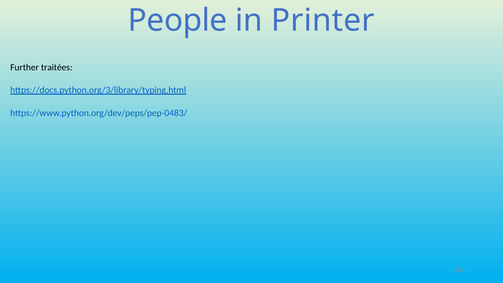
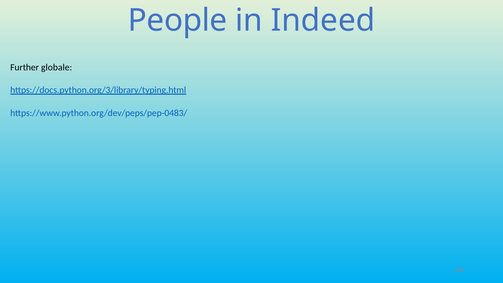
Printer: Printer -> Indeed (323, 21)
traitées: traitées -> globale (57, 68)
